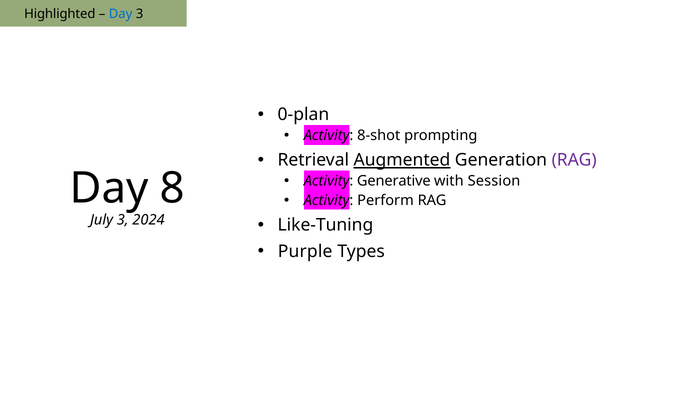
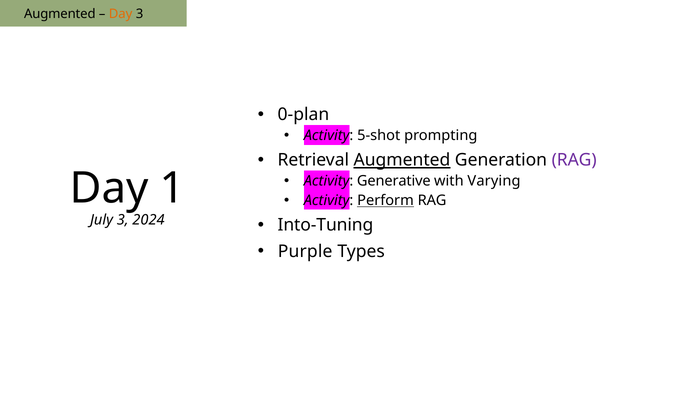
Highlighted: Highlighted -> Augmented (60, 14)
Day colour: blue -> orange (121, 14)
8-shot: 8-shot -> 5-shot (379, 136)
Session: Session -> Varying (494, 182)
8: 8 -> 1 (172, 189)
Perform underline: none -> present (385, 201)
Like-Tuning: Like-Tuning -> Into-Tuning (325, 226)
